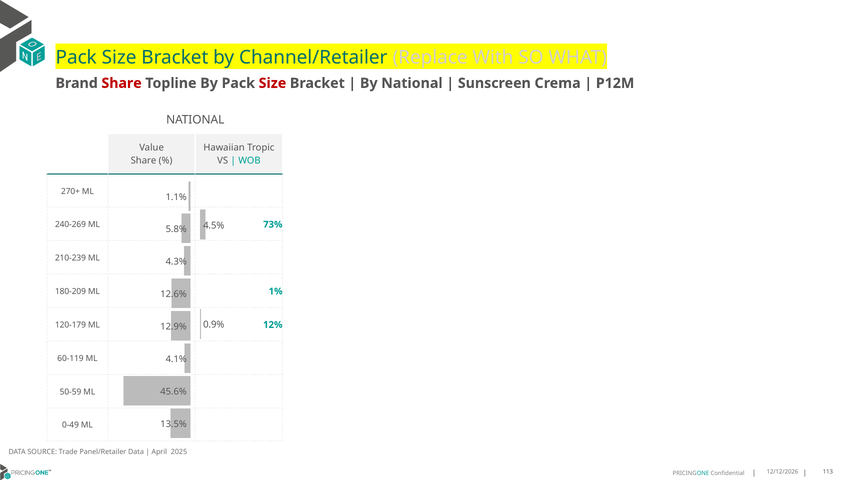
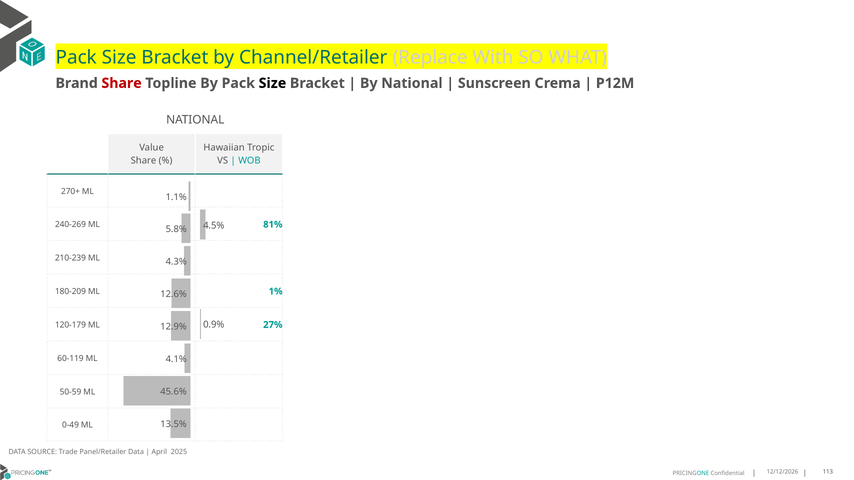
Size colour: red -> black (272, 83)
73%: 73% -> 81% (273, 225)
12%: 12% -> 27% (273, 325)
